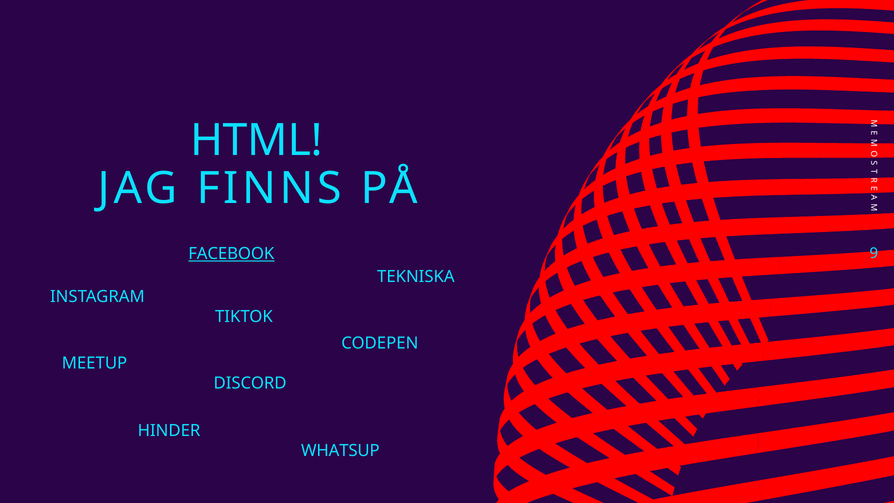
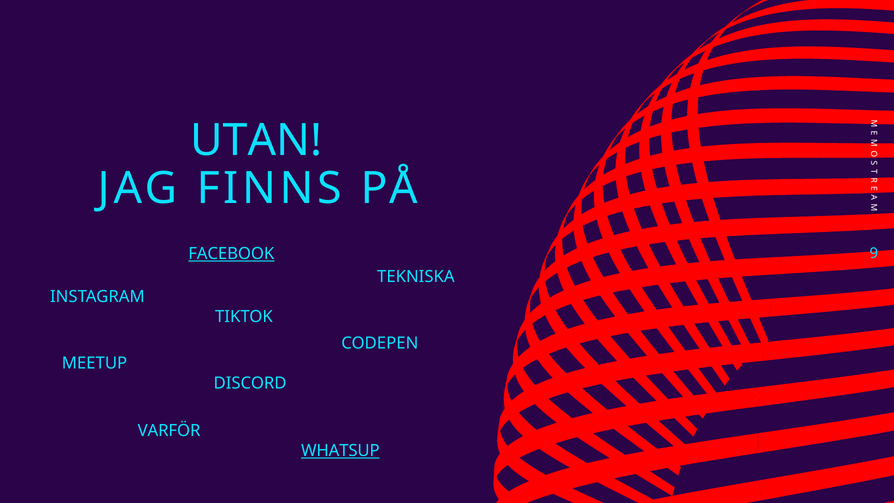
HTML: HTML -> UTAN (256, 140)
HINDER: HINDER -> VARFÖR (169, 431)
WHATSUP underline: none -> present (340, 451)
